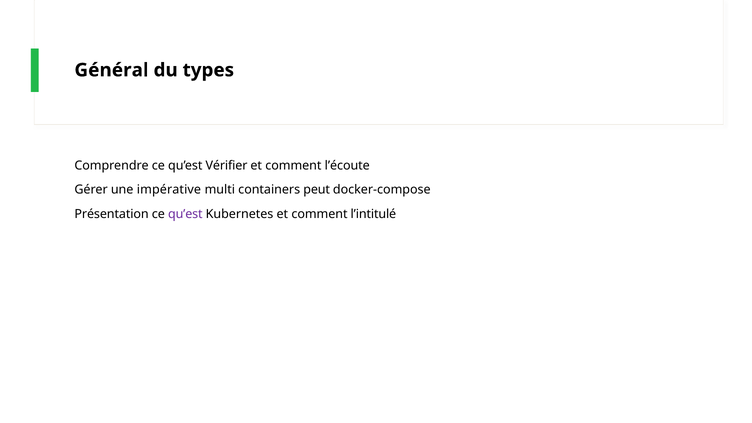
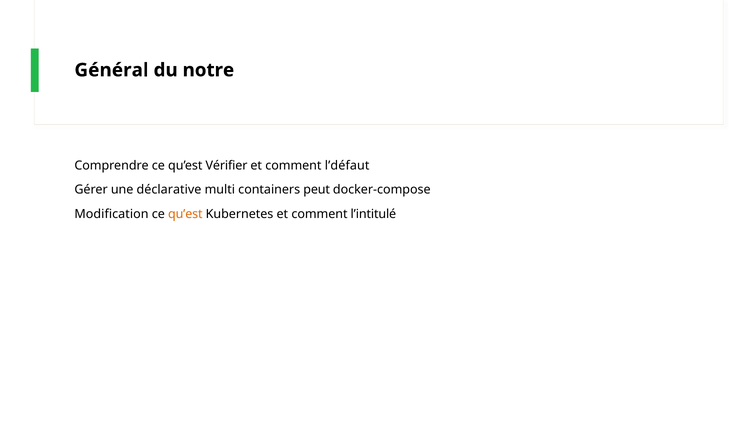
types: types -> notre (208, 70)
l’écoute: l’écoute -> l’défaut (347, 166)
impérative: impérative -> déclarative (169, 190)
Présentation: Présentation -> Modification (111, 214)
qu’est colour: purple -> orange (185, 214)
